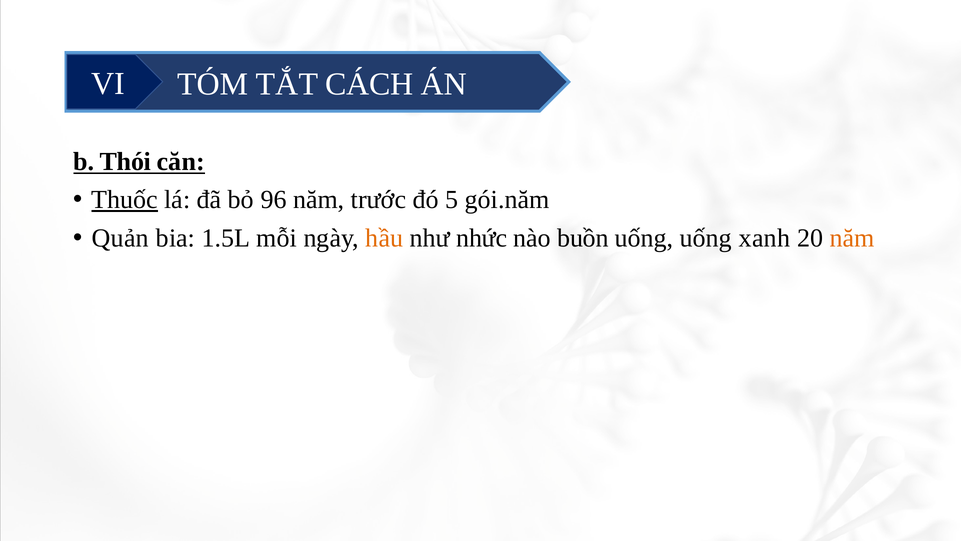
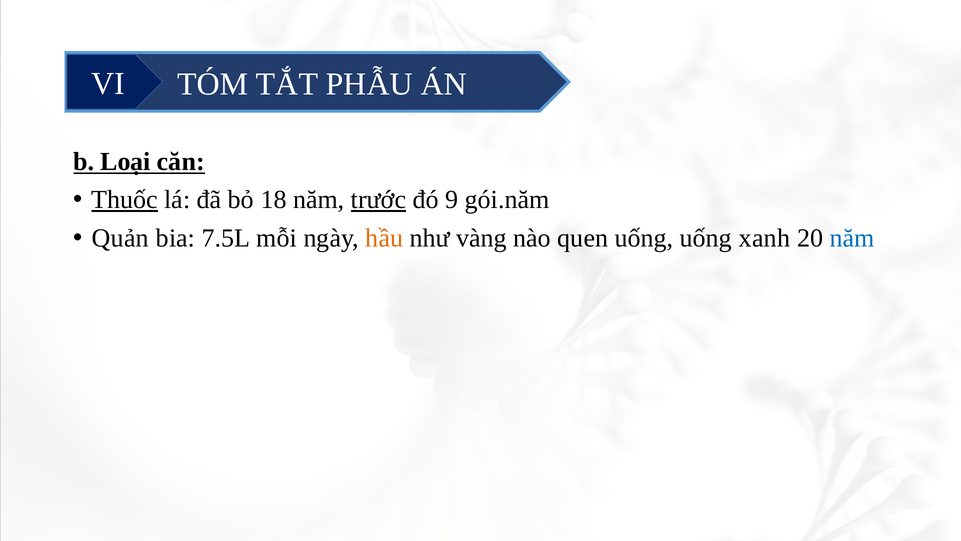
CÁCH: CÁCH -> PHẪU (369, 84)
Thói: Thói -> Loại (125, 161)
96: 96 -> 18 (274, 200)
trước underline: none -> present (379, 200)
5: 5 -> 9 (452, 200)
1.5L: 1.5L -> 7.5L (226, 238)
nhức: nhức -> vàng (482, 238)
buồn: buồn -> quen (583, 238)
năm colour: orange -> blue (852, 238)
